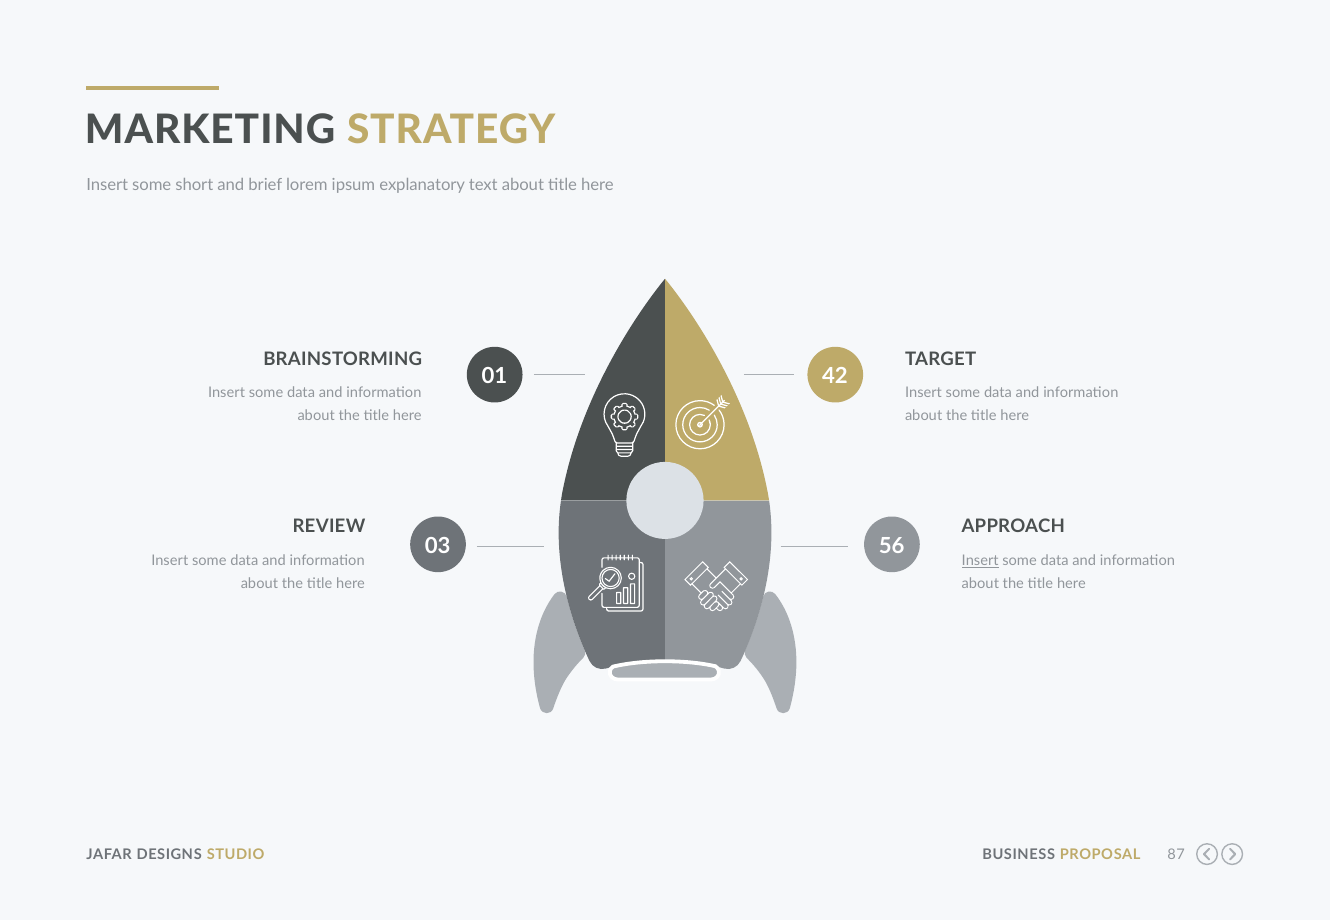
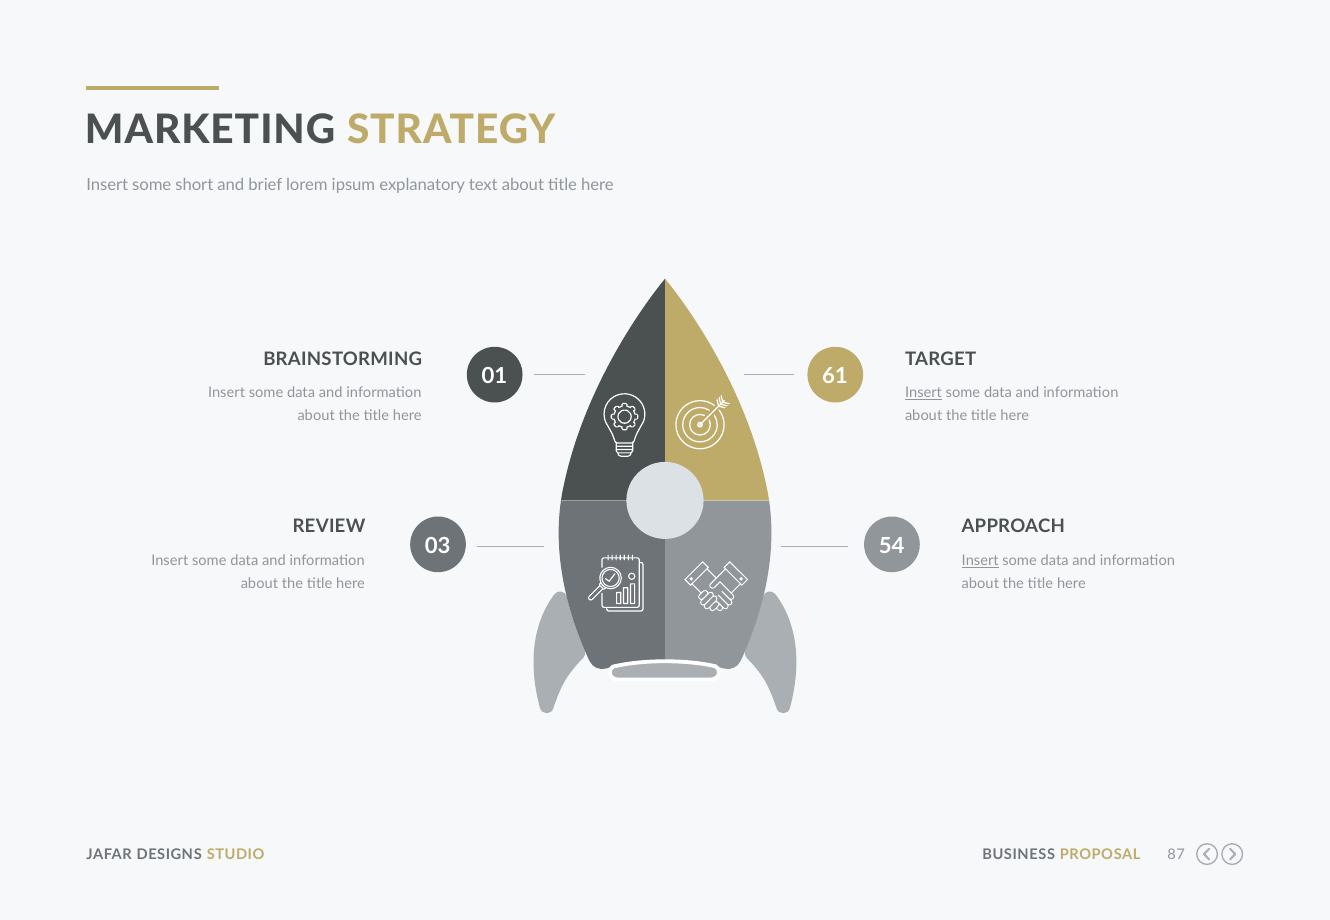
42: 42 -> 61 (835, 376)
Insert underline: none -> present (923, 393)
56: 56 -> 54 (892, 546)
